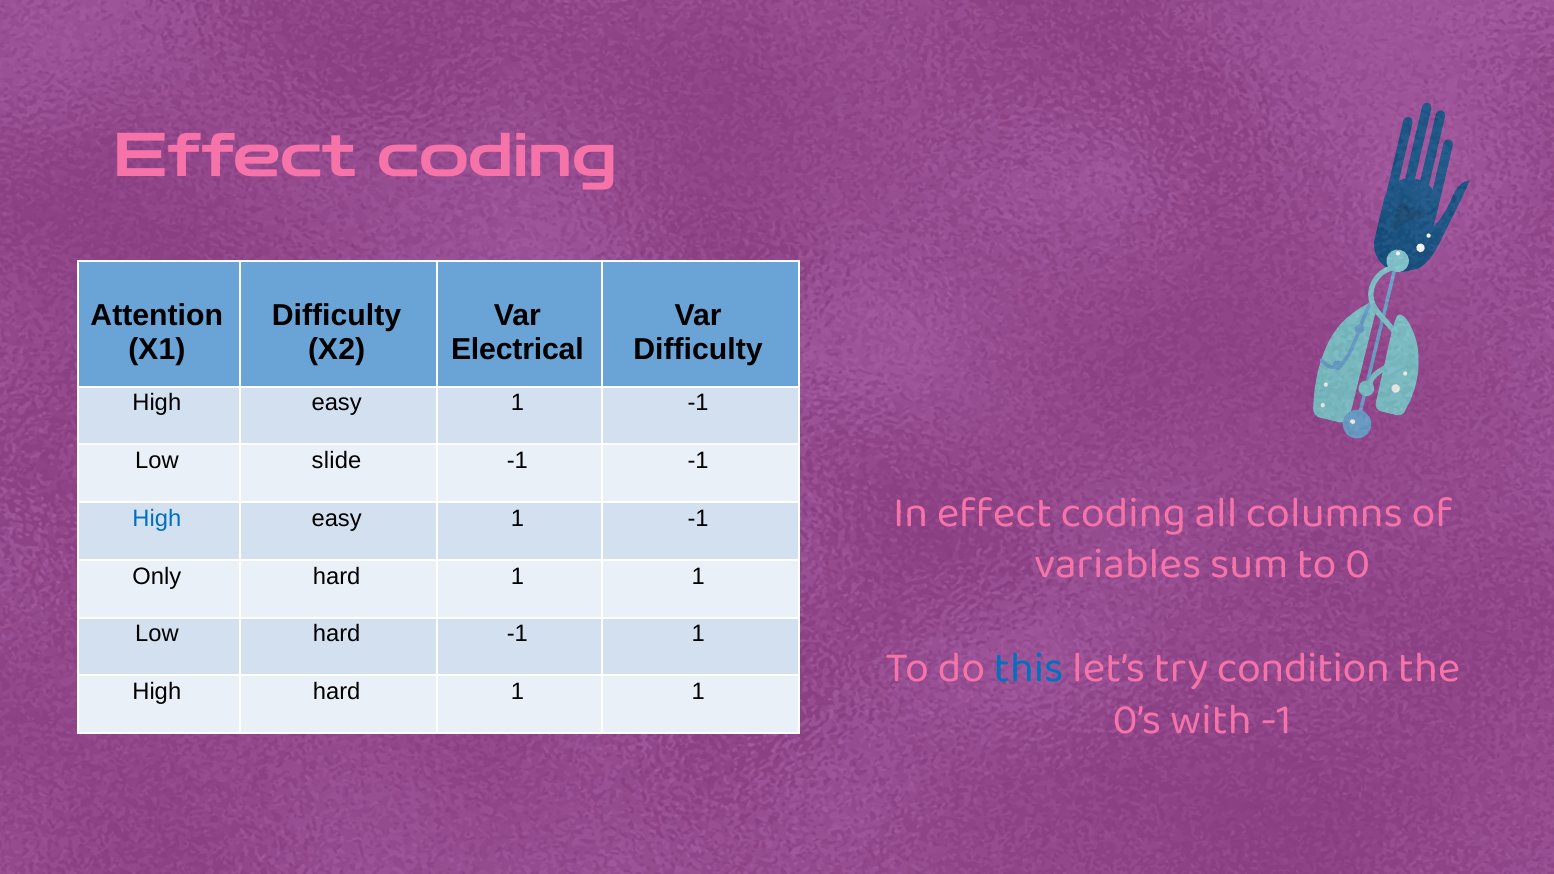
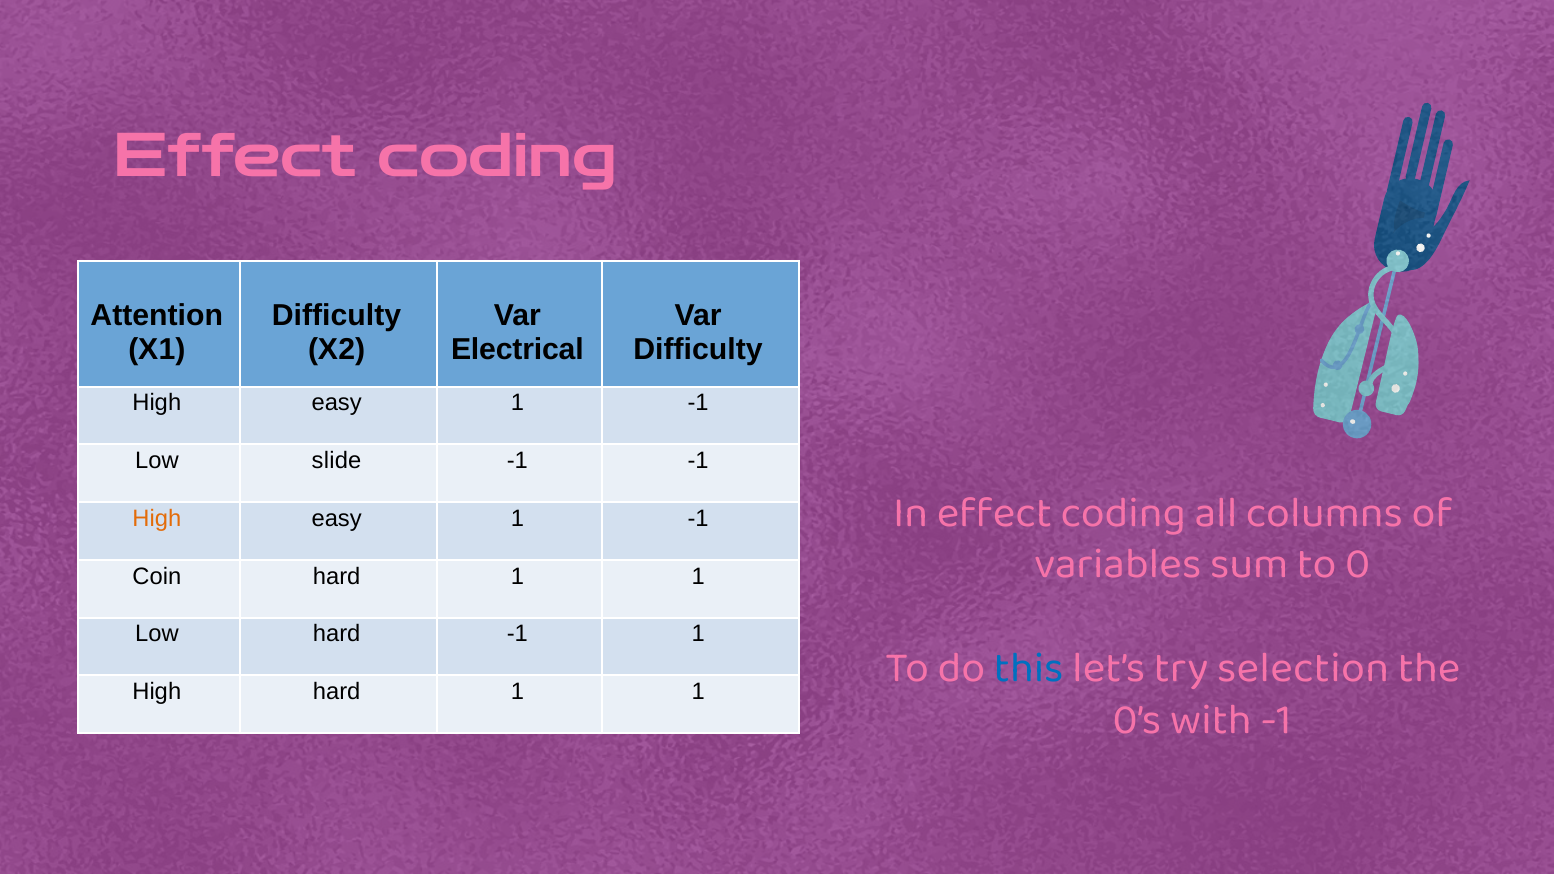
High colour: blue -> orange (157, 519)
Only: Only -> Coin (157, 576)
condition: condition -> selection (1303, 667)
